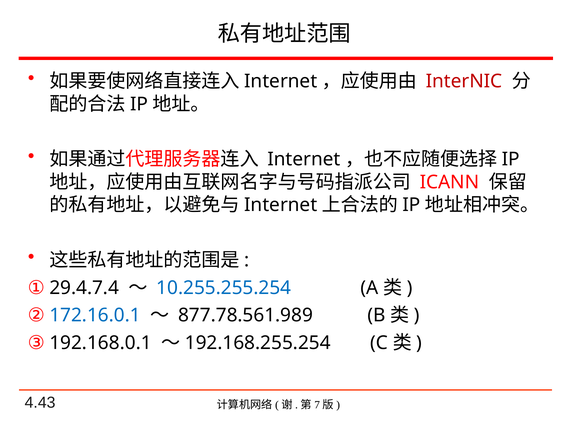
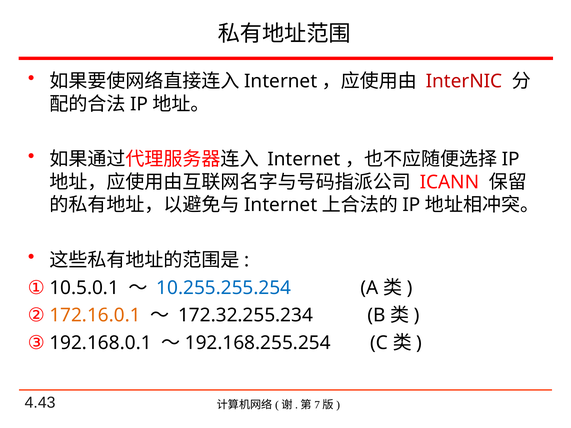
29.4.7.4: 29.4.7.4 -> 10.5.0.1 (84, 288)
172.16.0.1 colour: blue -> orange (95, 315)
877.78.561.989: 877.78.561.989 -> 172.32.255.234 (246, 315)
